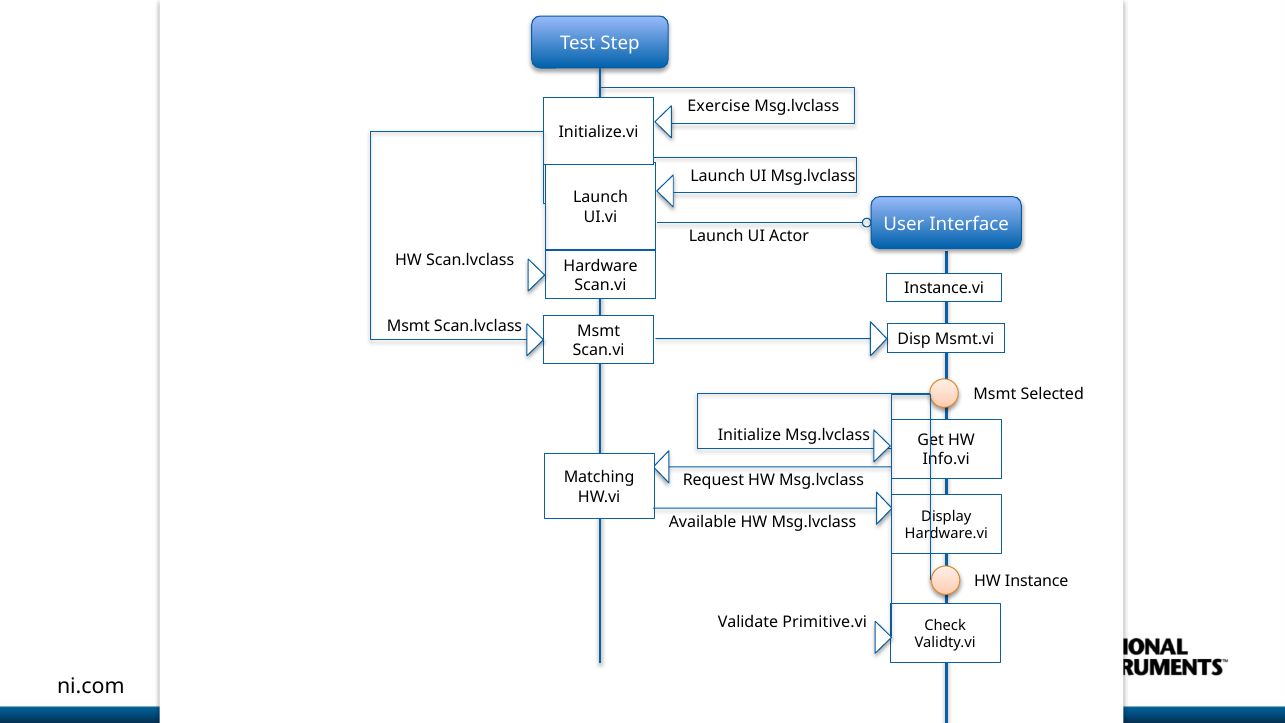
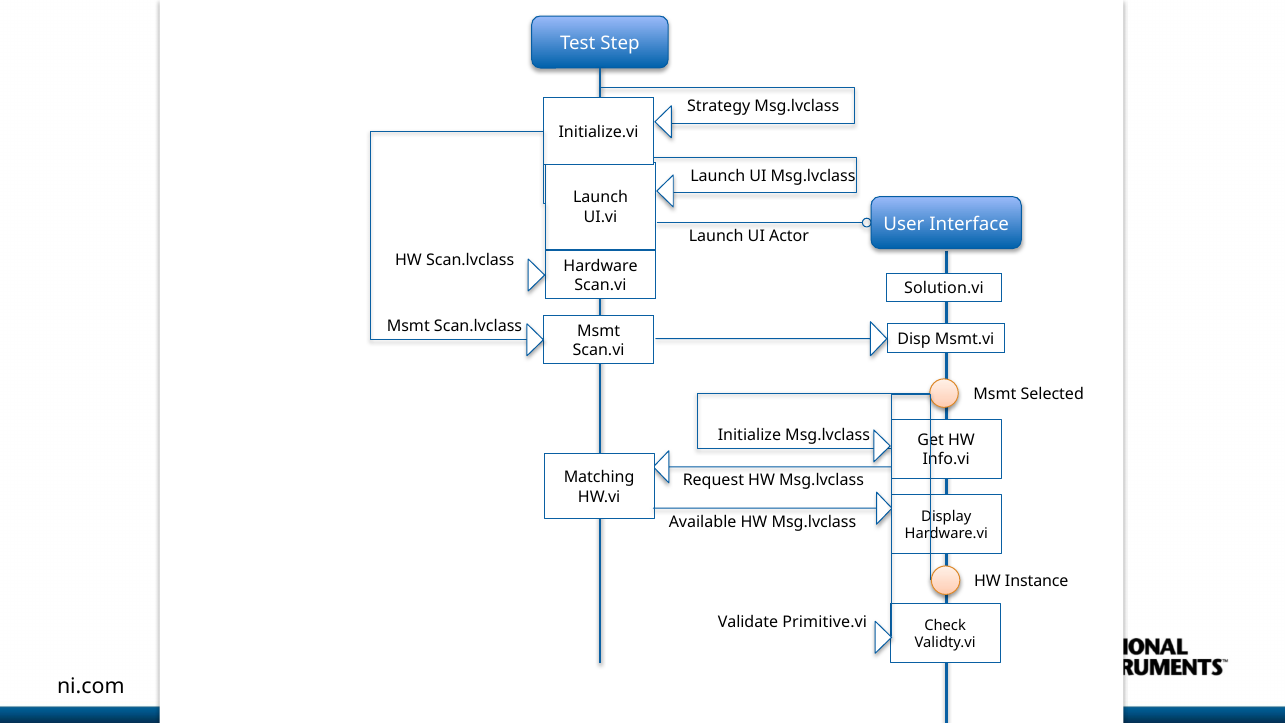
Exercise: Exercise -> Strategy (719, 107)
Instance.vi: Instance.vi -> Solution.vi (944, 289)
